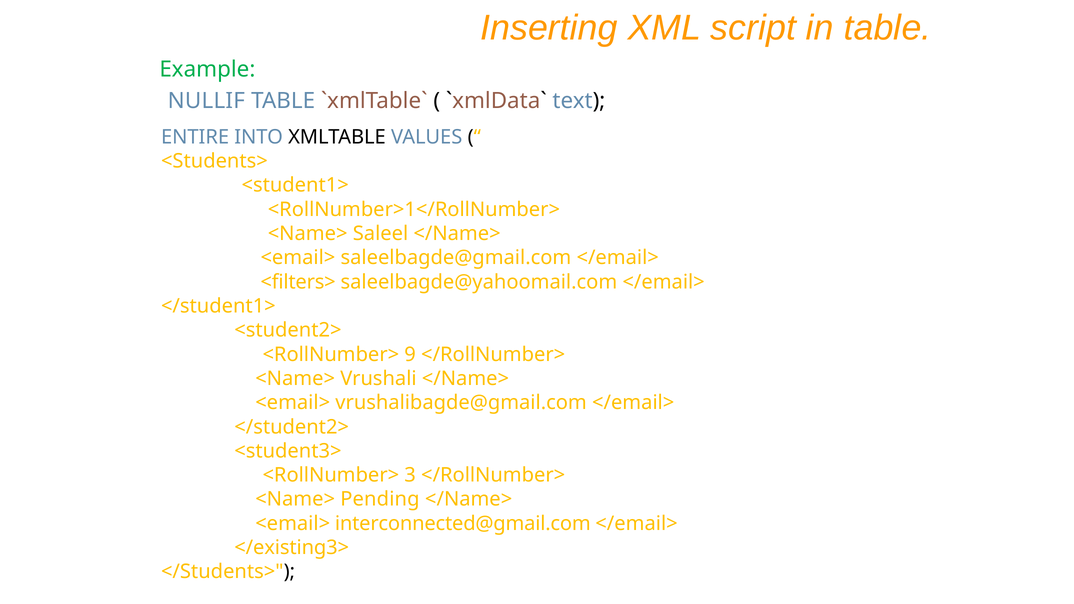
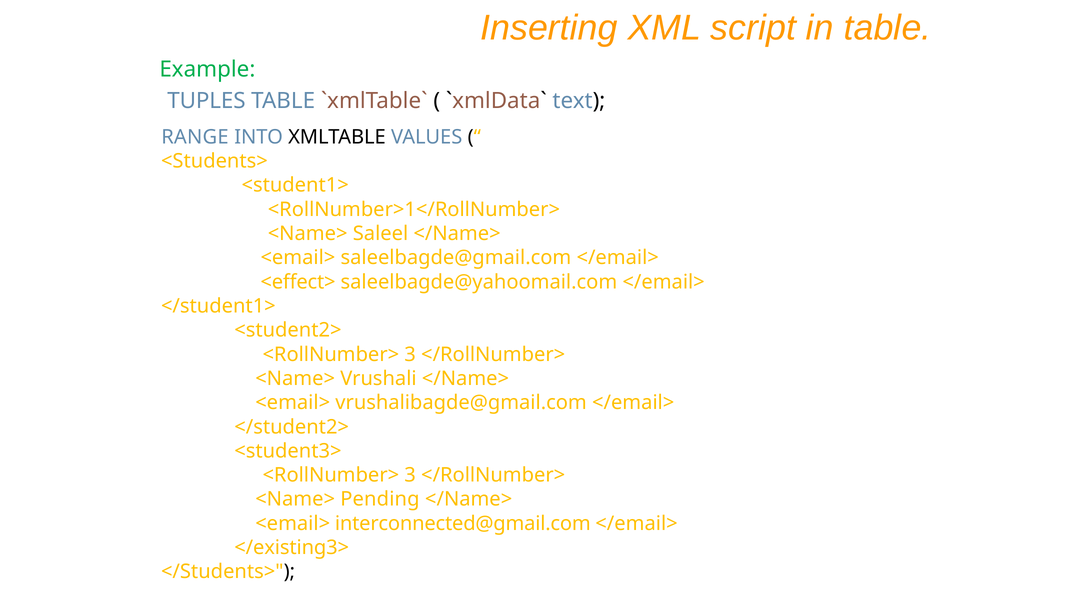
NULLIF: NULLIF -> TUPLES (206, 101)
ENTIRE: ENTIRE -> RANGE (195, 137)
<filters>: <filters> -> <effect> (298, 282)
9: 9 -> 3 (410, 354)
